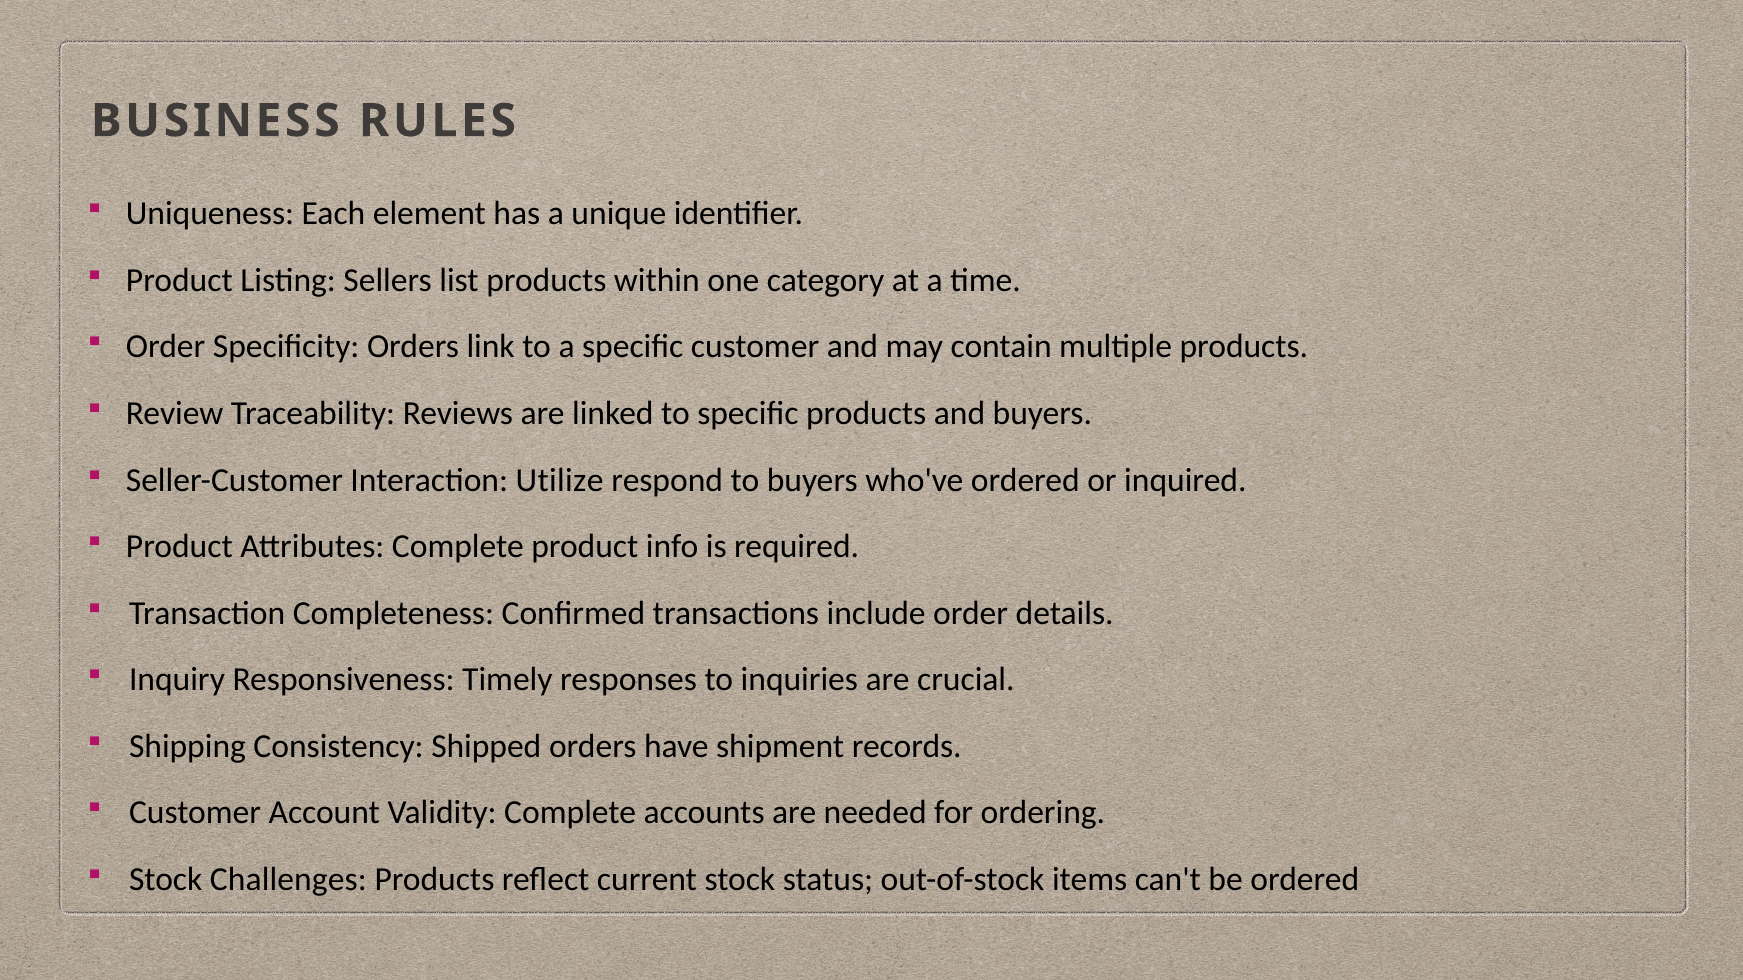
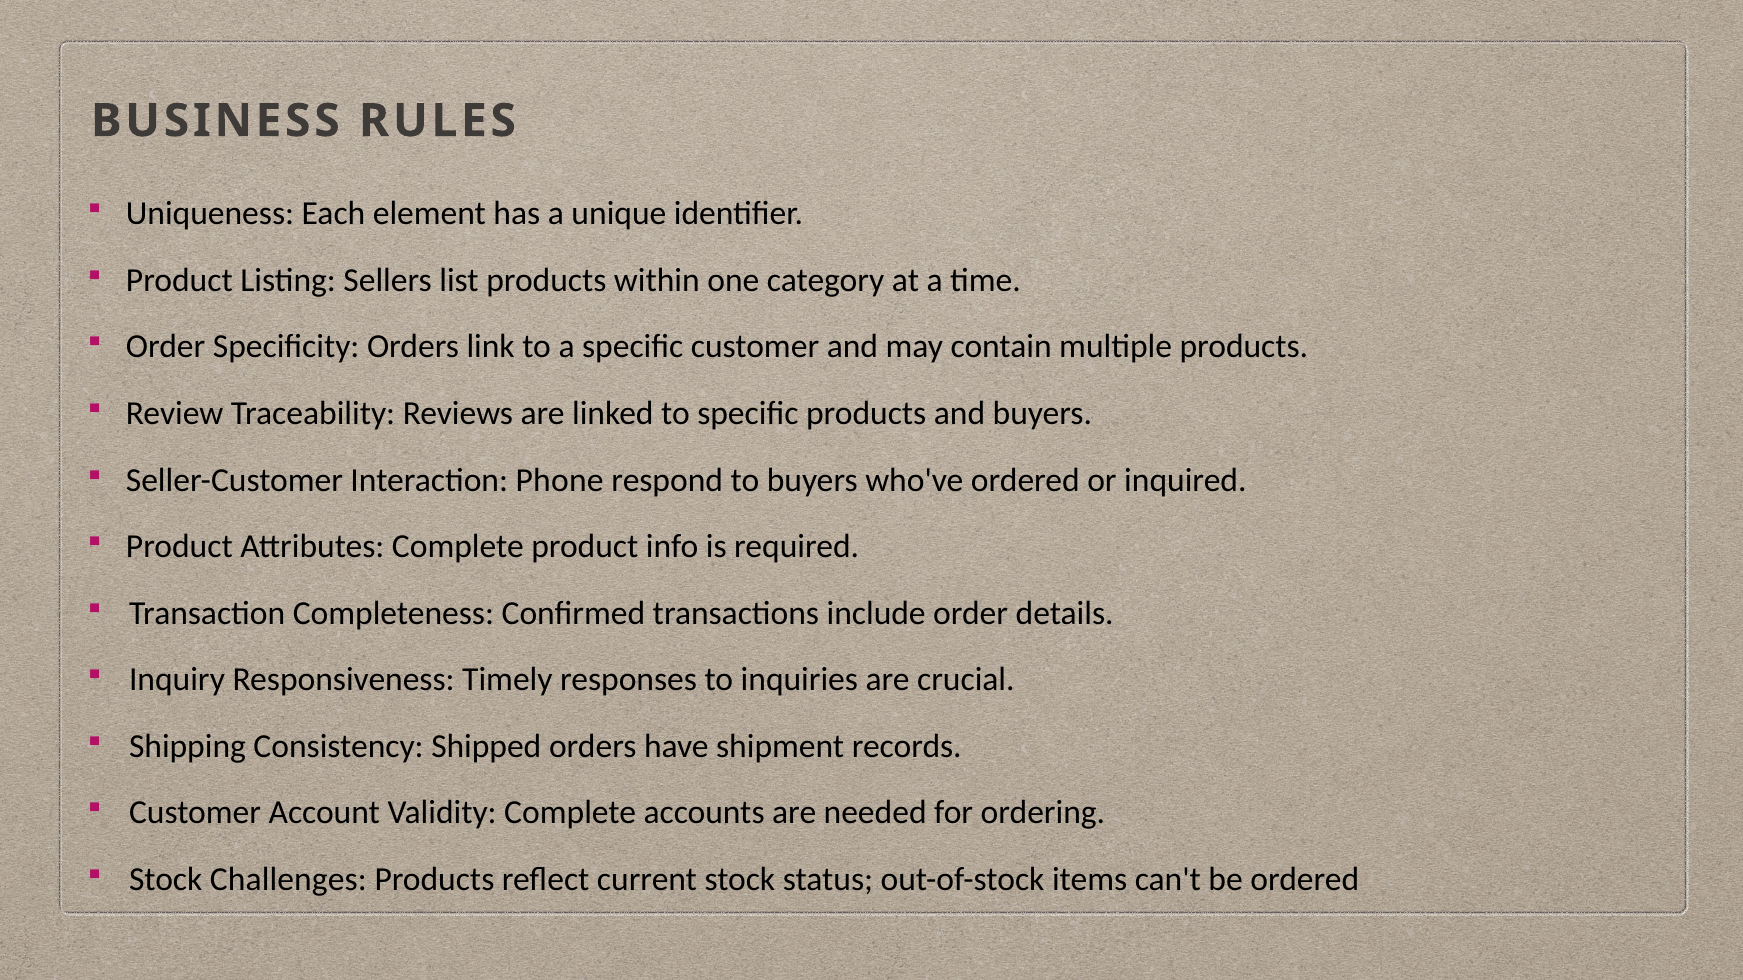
Utilize: Utilize -> Phone (560, 480)
